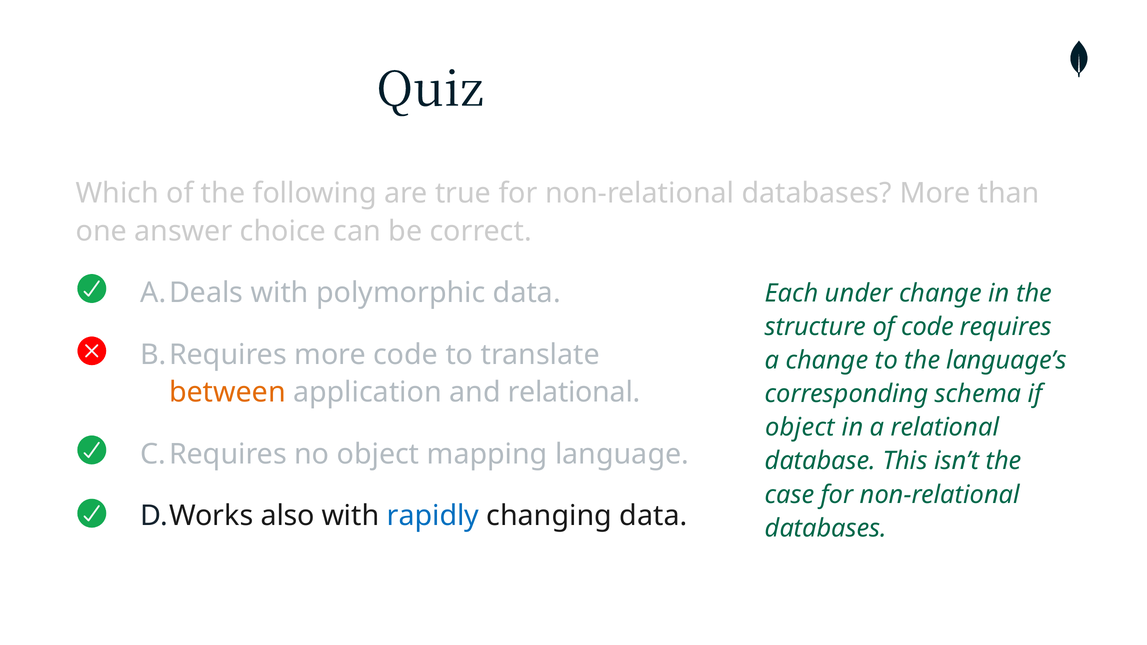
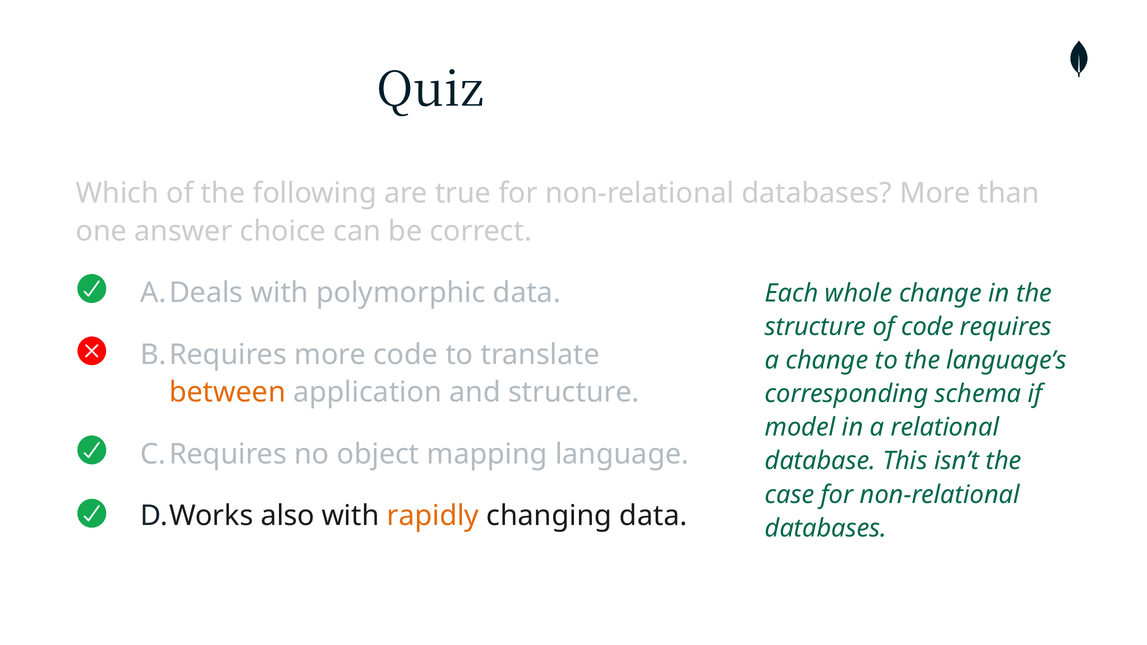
under: under -> whole (859, 293)
and relational: relational -> structure (574, 393)
object: object -> model (800, 428)
rapidly colour: blue -> orange (433, 516)
